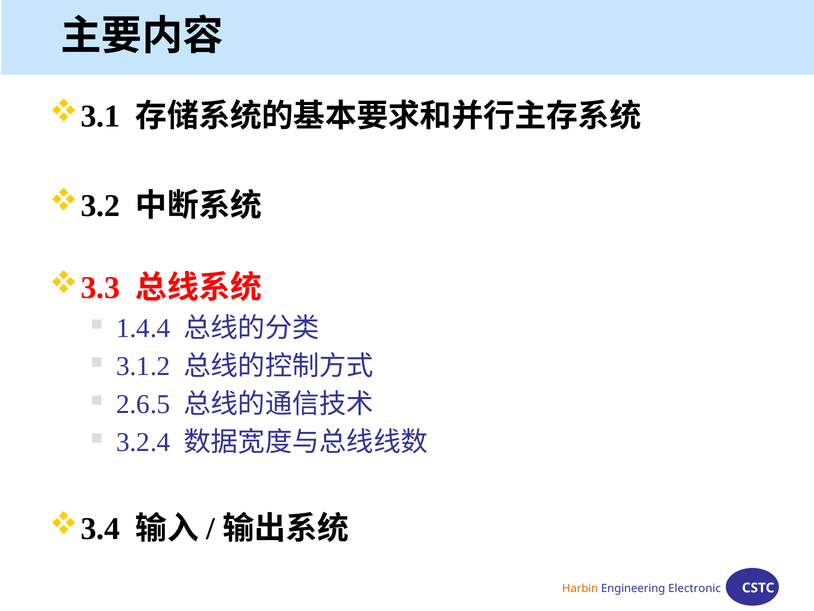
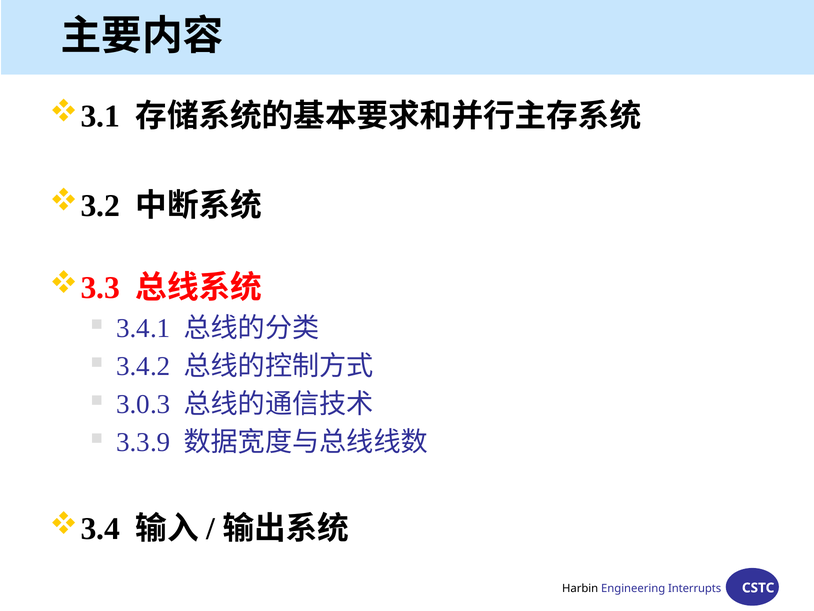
1.4.4: 1.4.4 -> 3.4.1 (143, 328)
3.1.2: 3.1.2 -> 3.4.2 (143, 366)
2.6.5: 2.6.5 -> 3.0.3 (143, 404)
3.2.4: 3.2.4 -> 3.3.9 (143, 442)
Harbin colour: orange -> black (580, 588)
Electronic: Electronic -> Interrupts (695, 588)
